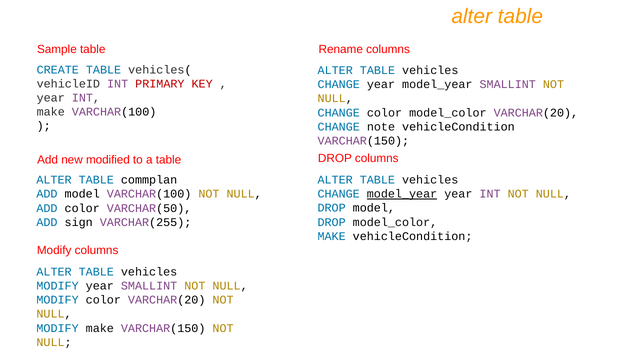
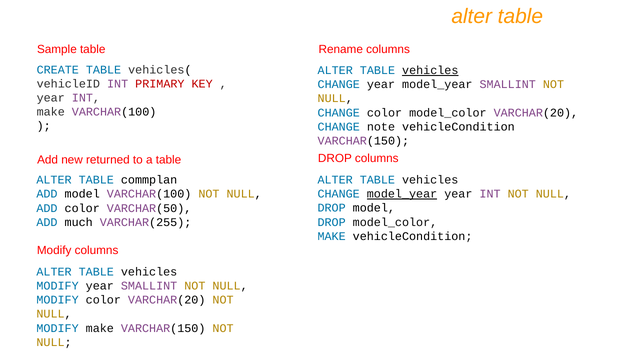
vehicles underline: none -> present (430, 70)
modified: modified -> returned (108, 160)
sign: sign -> much (79, 222)
